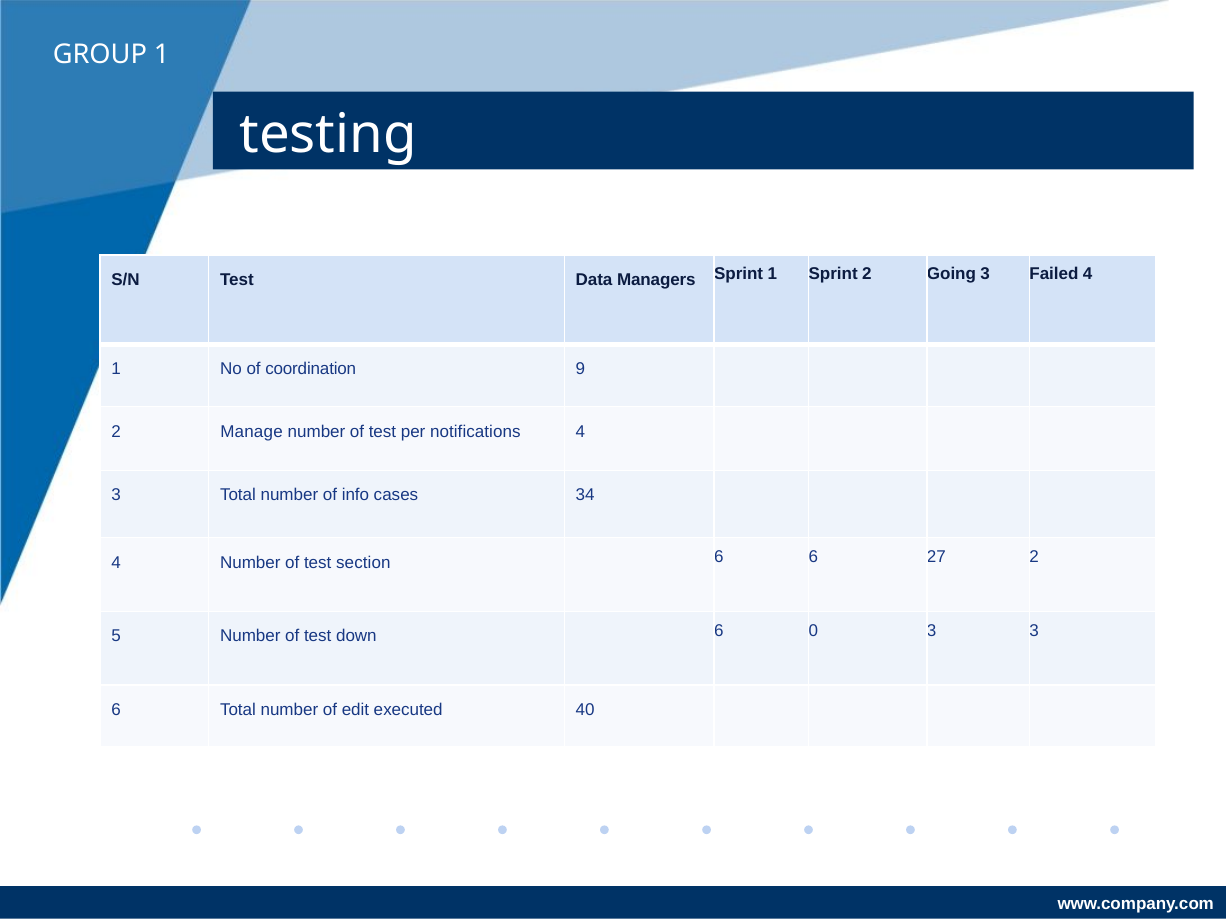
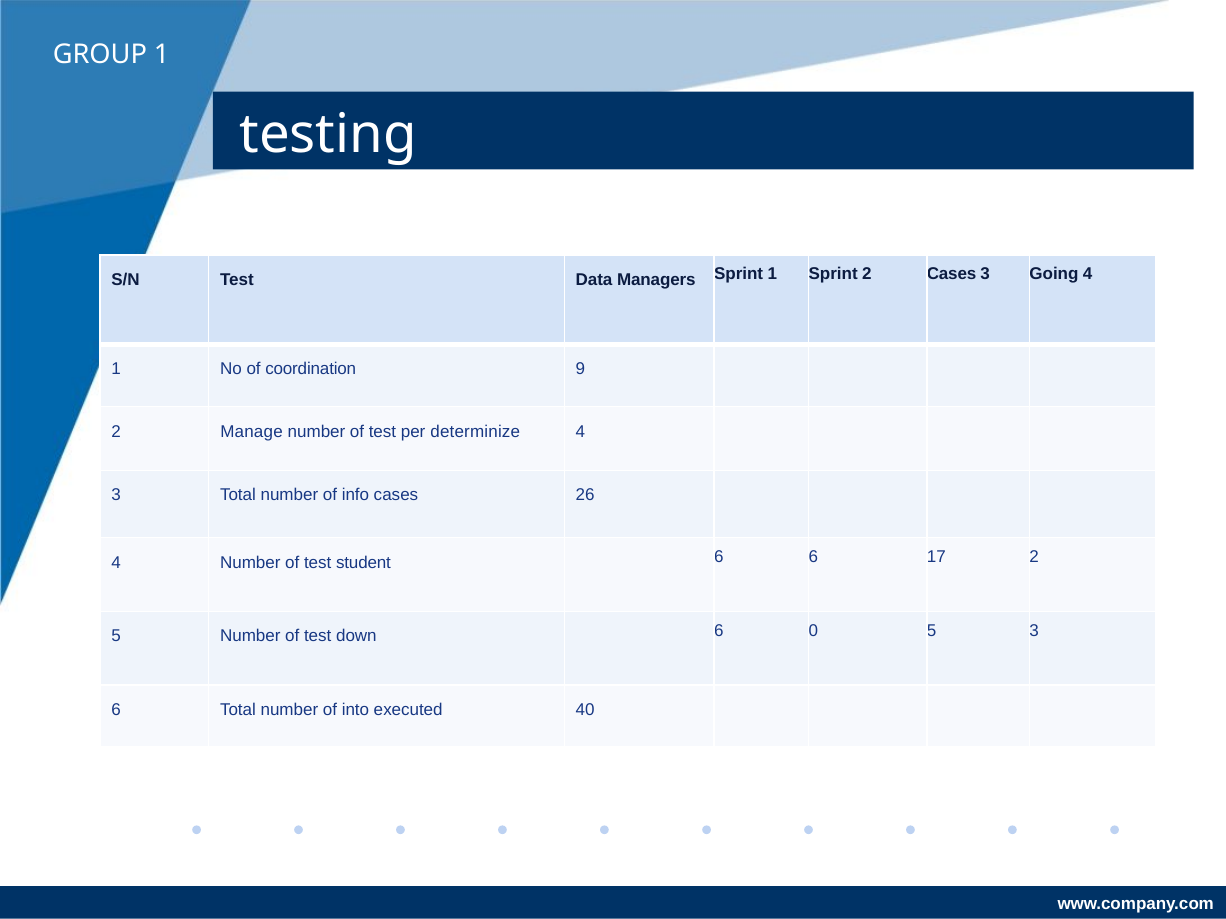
2 Going: Going -> Cases (952, 274)
Failed: Failed -> Going (1054, 274)
notifications: notifications -> determinize (475, 432)
34: 34 -> 26 (585, 496)
section: section -> student (363, 563)
27: 27 -> 17 (936, 557)
0 3: 3 -> 5 (932, 631)
edit: edit -> into (355, 710)
